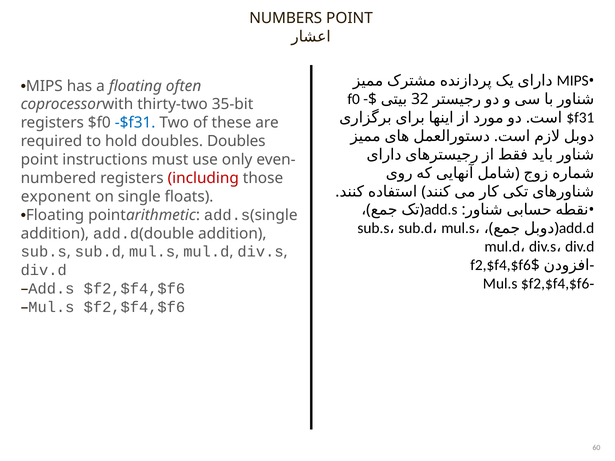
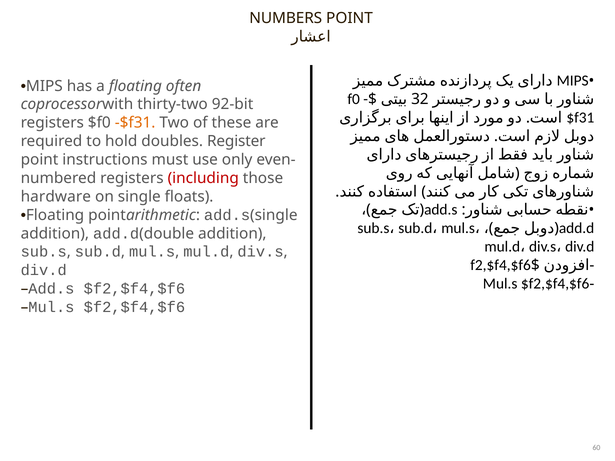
35-bit: 35-bit -> 92-bit (233, 104)
-$f31 colour: blue -> orange (135, 123)
doubles Doubles: Doubles -> Register (236, 141)
exponent: exponent -> hardware (56, 197)
